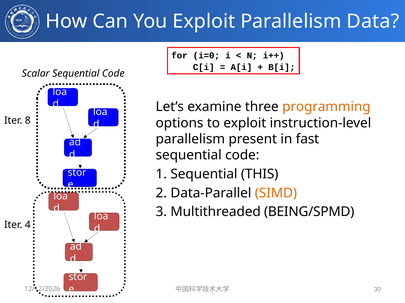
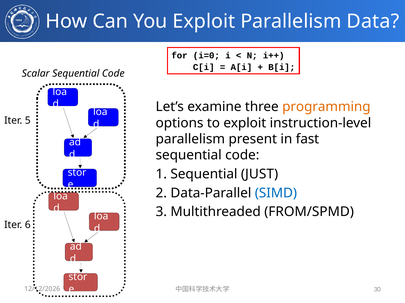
8: 8 -> 5 (28, 121)
THIS: THIS -> JUST (260, 174)
SIMD colour: orange -> blue (276, 193)
BEING/SPMD: BEING/SPMD -> FROM/SPMD (309, 212)
4: 4 -> 6 (28, 225)
